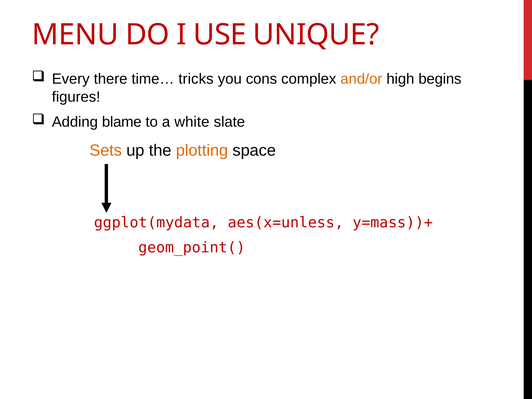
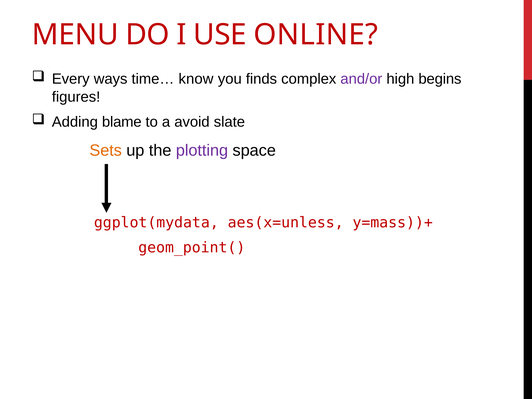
UNIQUE: UNIQUE -> ONLINE (316, 35)
there: there -> ways (111, 79)
tricks: tricks -> know (196, 79)
cons: cons -> finds (261, 79)
and/or colour: orange -> purple (361, 79)
white: white -> avoid (192, 122)
plotting colour: orange -> purple (202, 151)
